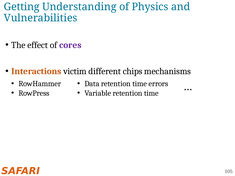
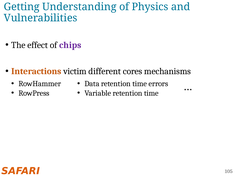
cores: cores -> chips (70, 45)
chips: chips -> cores (133, 71)
